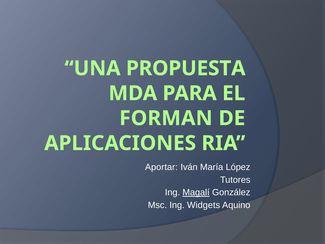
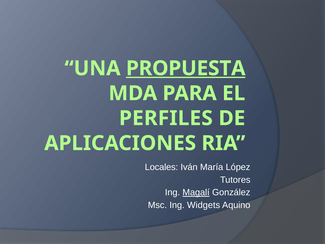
PROPUESTA underline: none -> present (186, 68)
FORMAN: FORMAN -> PERFILES (166, 118)
Aportar: Aportar -> Locales (161, 167)
